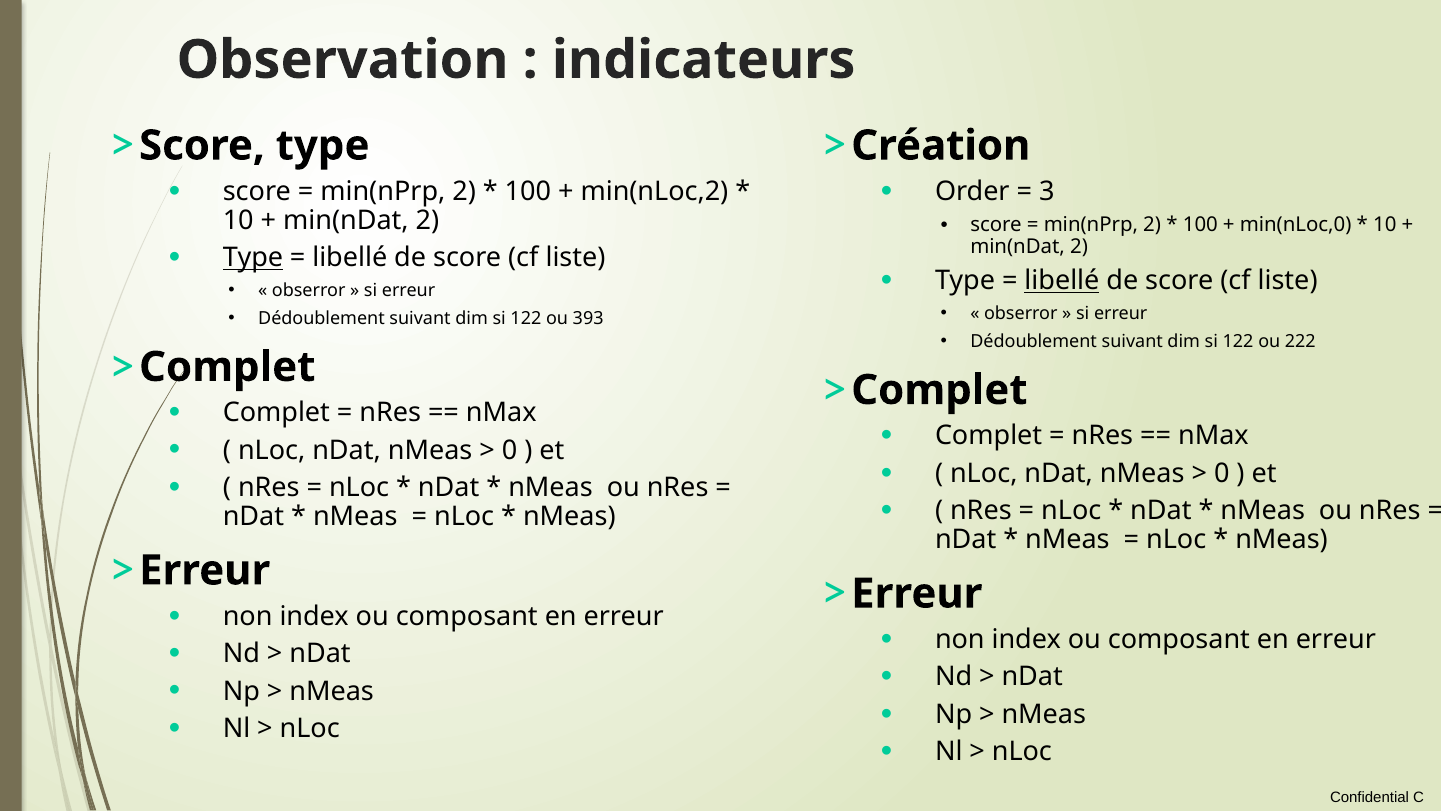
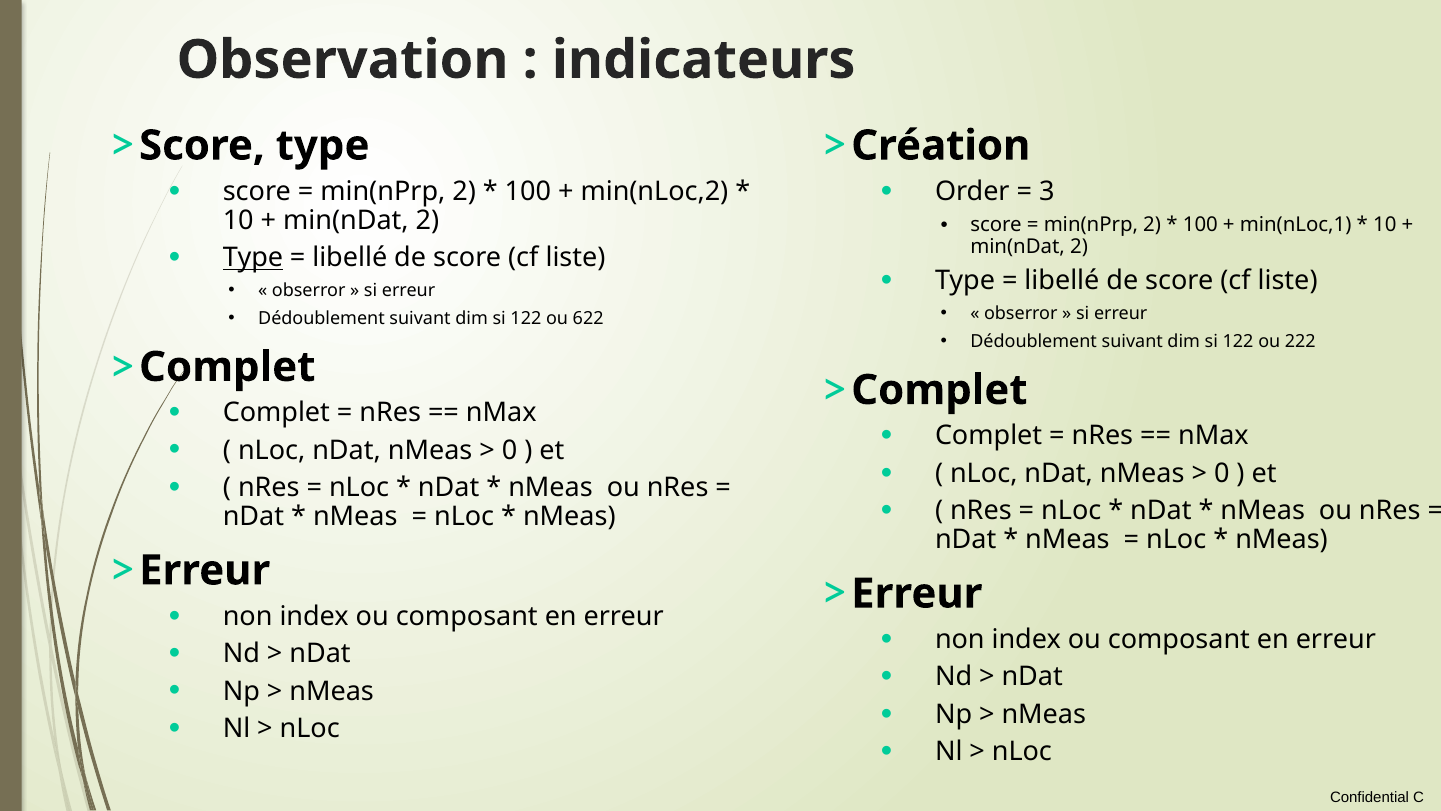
min(nLoc,0: min(nLoc,0 -> min(nLoc,1 (1296, 225)
libellé underline: present -> none (1062, 281)
393: 393 -> 622 (588, 318)
